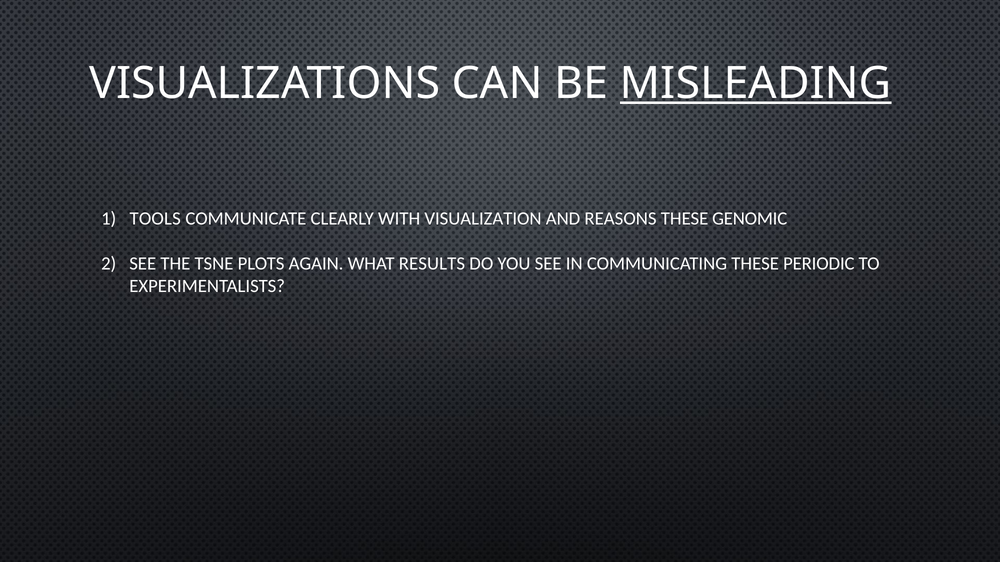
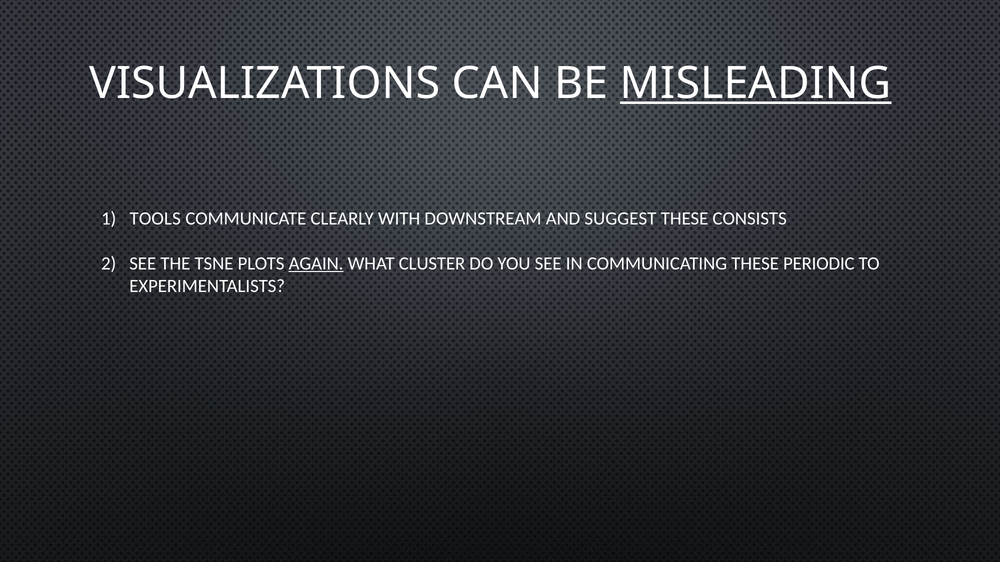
VISUALIZATION: VISUALIZATION -> DOWNSTREAM (483, 219)
REASONS: REASONS -> SUGGEST (620, 219)
GENOMIC: GENOMIC -> CONSISTS (750, 219)
AGAIN underline: none -> present (316, 264)
RESULTS: RESULTS -> CLUSTER (432, 264)
